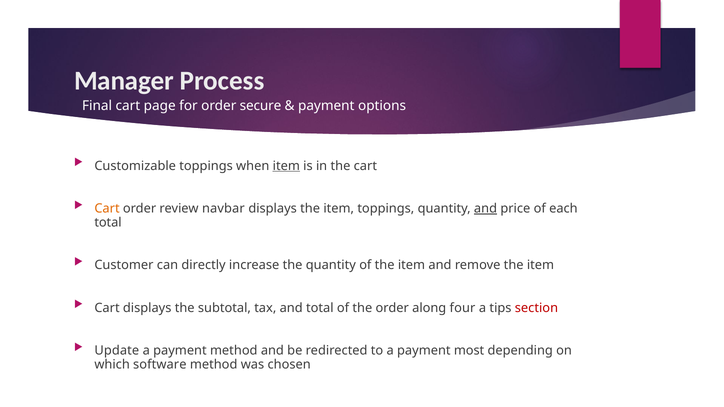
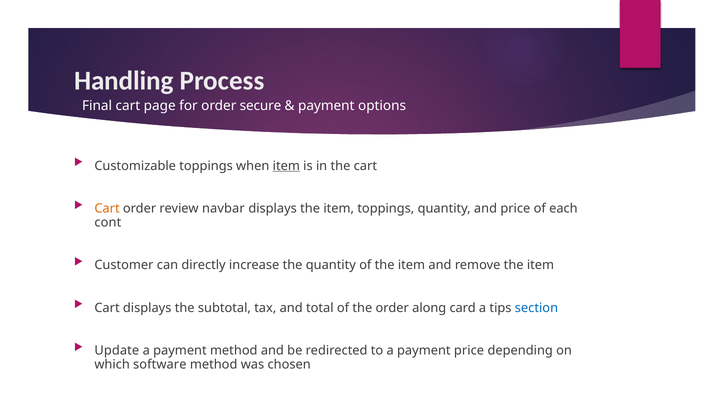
Manager: Manager -> Handling (124, 81)
and underline: present -> none (485, 209)
total: total -> cont (108, 223)
four: four -> card (463, 308)
section colour: red -> blue (536, 308)
payment most: most -> price (469, 351)
